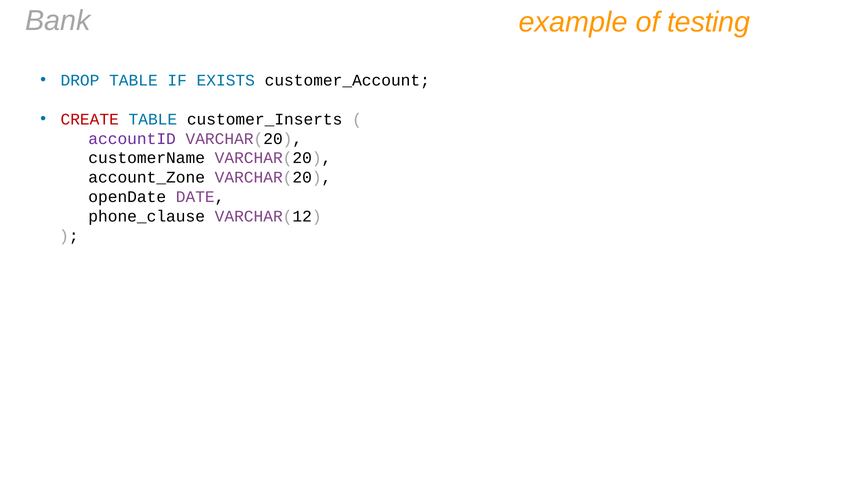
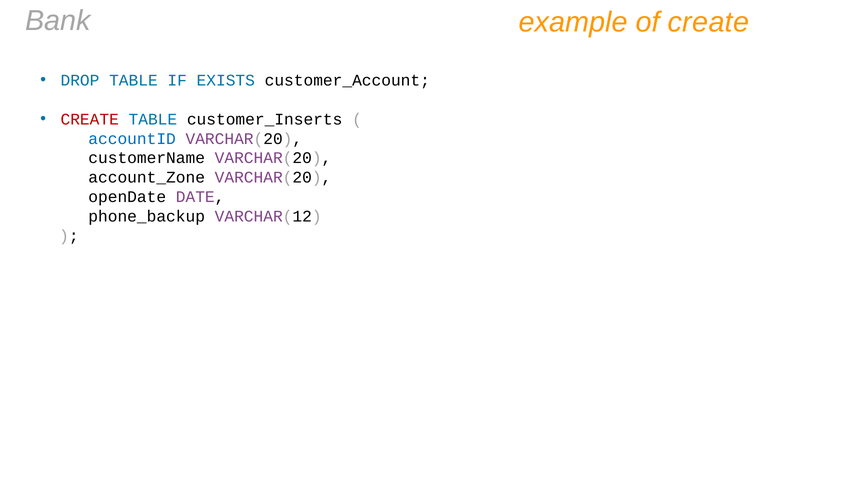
of testing: testing -> create (708, 22)
accountID colour: purple -> blue (132, 139)
phone_clause: phone_clause -> phone_backup (147, 216)
